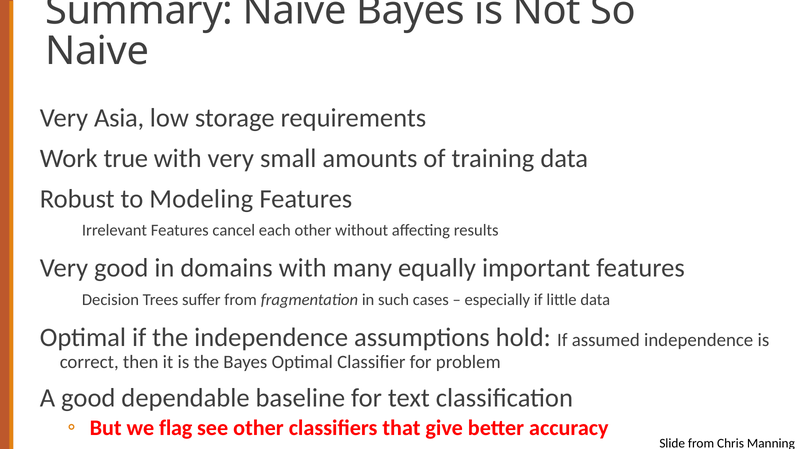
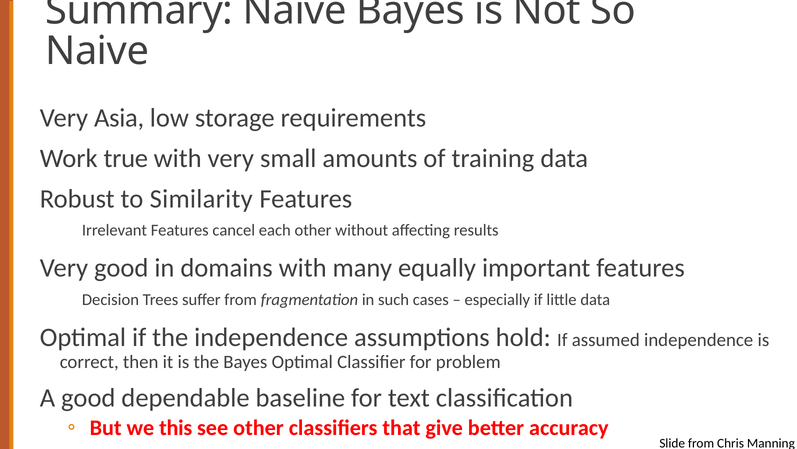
Modeling: Modeling -> Similarity (201, 198)
flag: flag -> this (176, 427)
